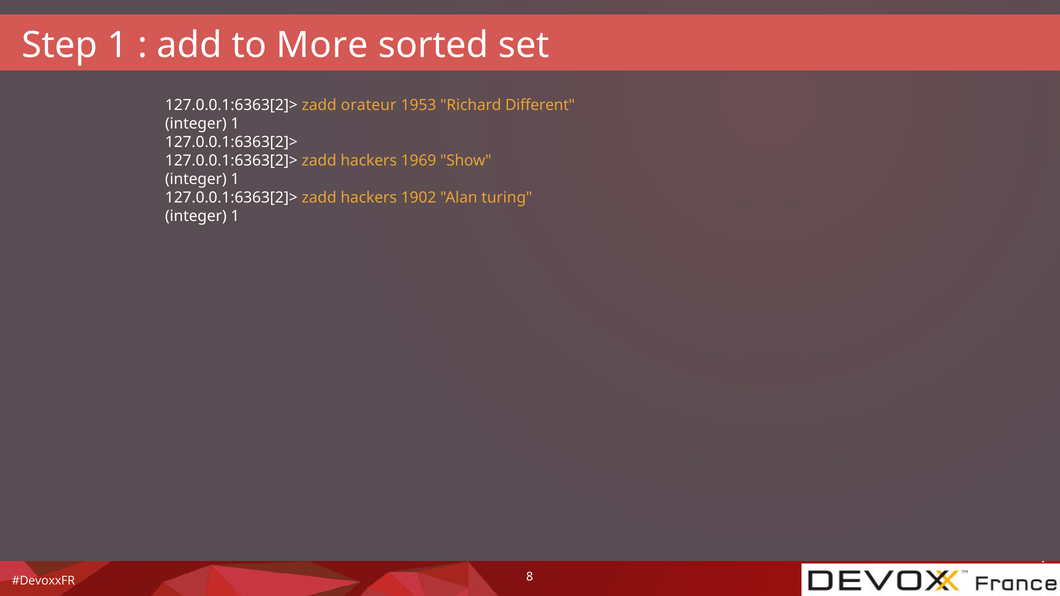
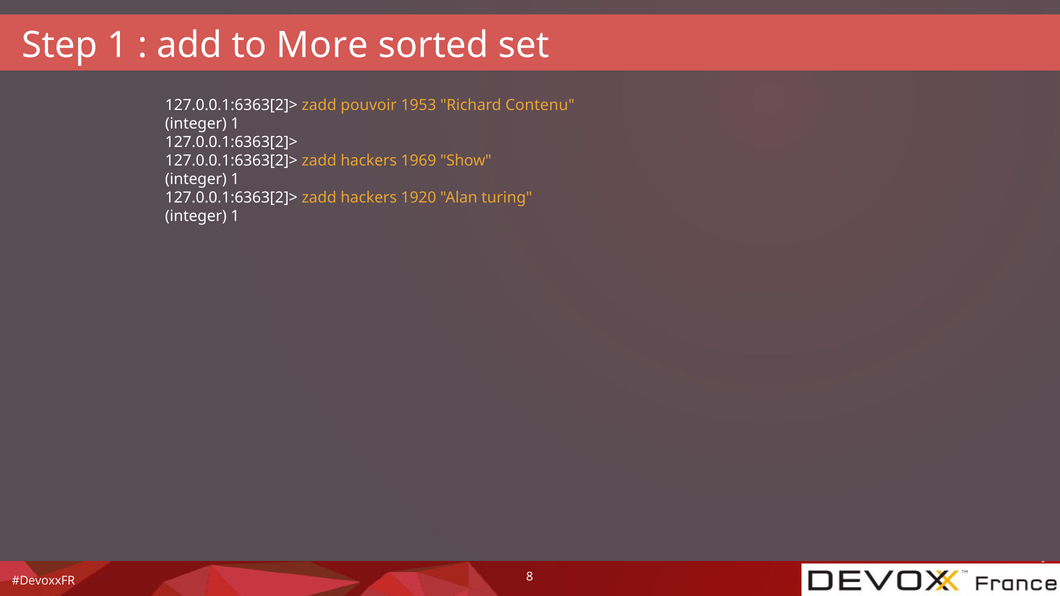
orateur: orateur -> pouvoir (369, 105)
Different: Different -> Contenu (540, 105)
1902: 1902 -> 1920 (419, 198)
